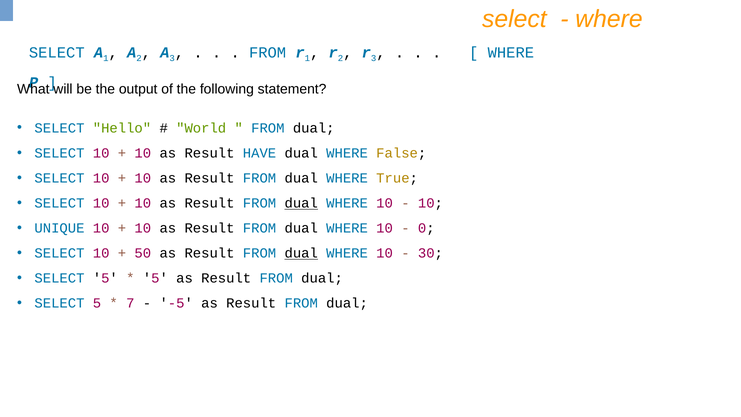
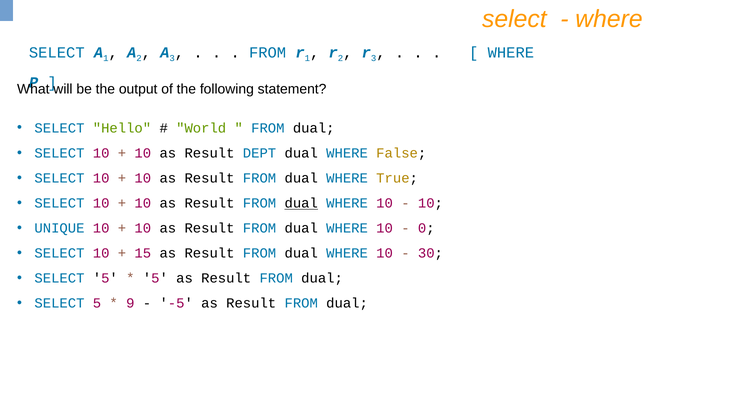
HAVE: HAVE -> DEPT (260, 153)
50: 50 -> 15 (143, 253)
dual underline: present -> none (301, 253)
7: 7 -> 9 (130, 303)
